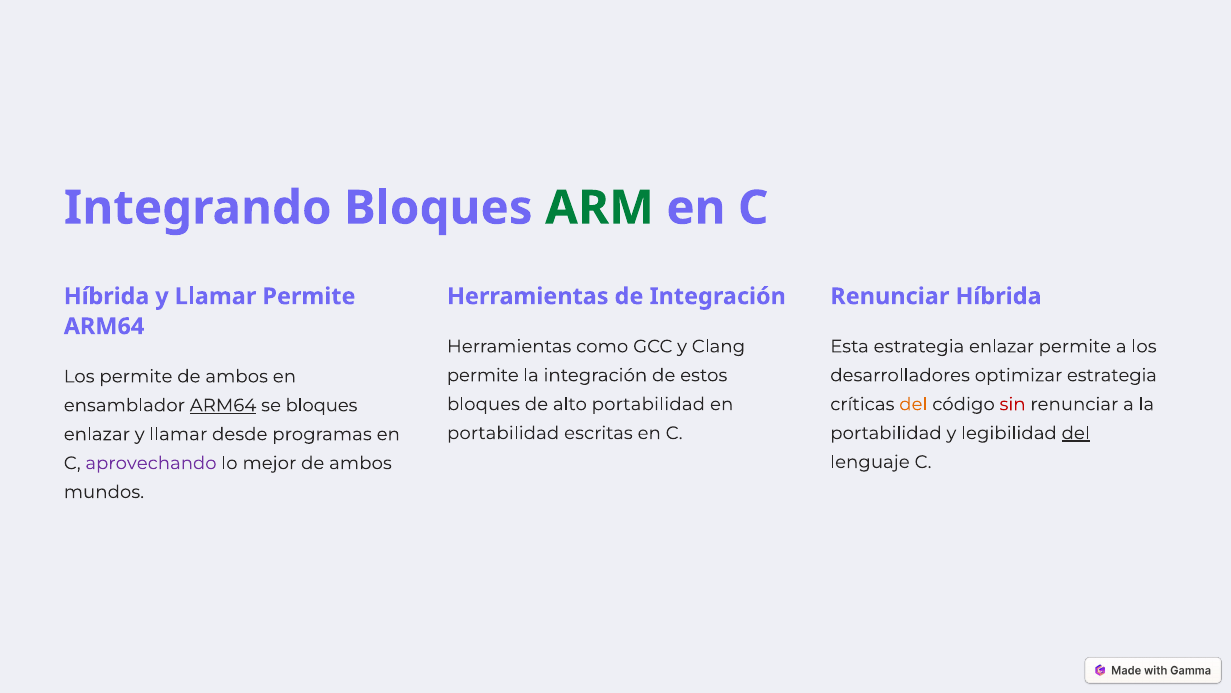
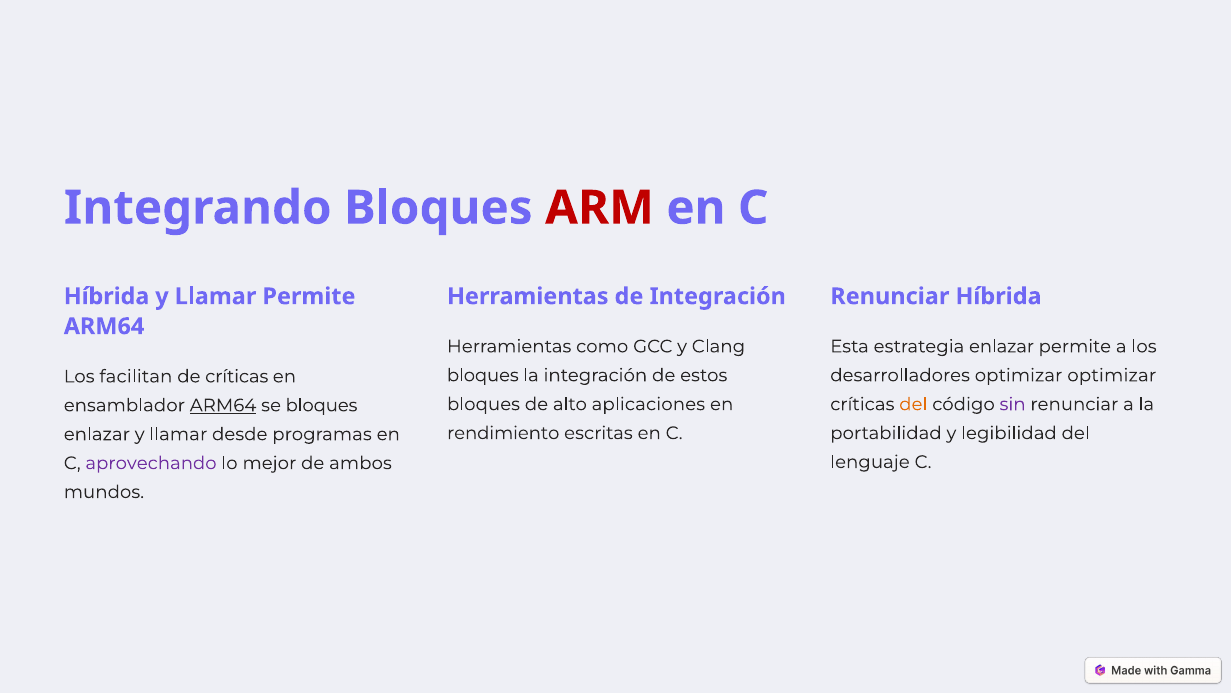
ARM colour: green -> red (600, 208)
permite: permite -> bloques (483, 375)
optimizar estrategia: estrategia -> optimizar (1112, 375)
Los permite: permite -> facilitan (136, 376)
ambos: ambos -> críticas (237, 376)
alto portabilidad: portabilidad -> aplicaciones (648, 404)
sin colour: red -> purple (1013, 404)
portabilidad: portabilidad -> rendimiento (503, 433)
del underline: present -> none (1076, 433)
